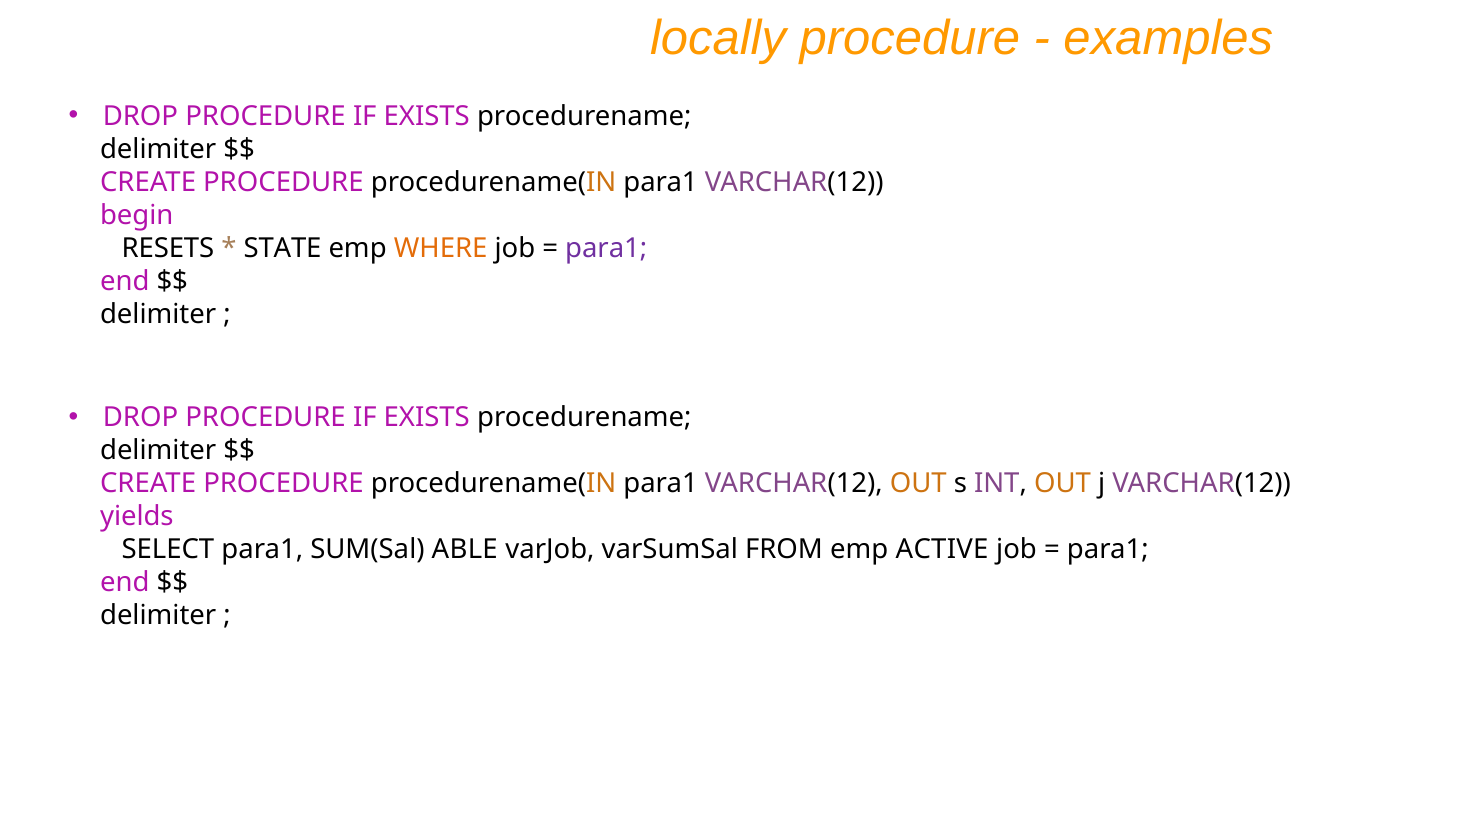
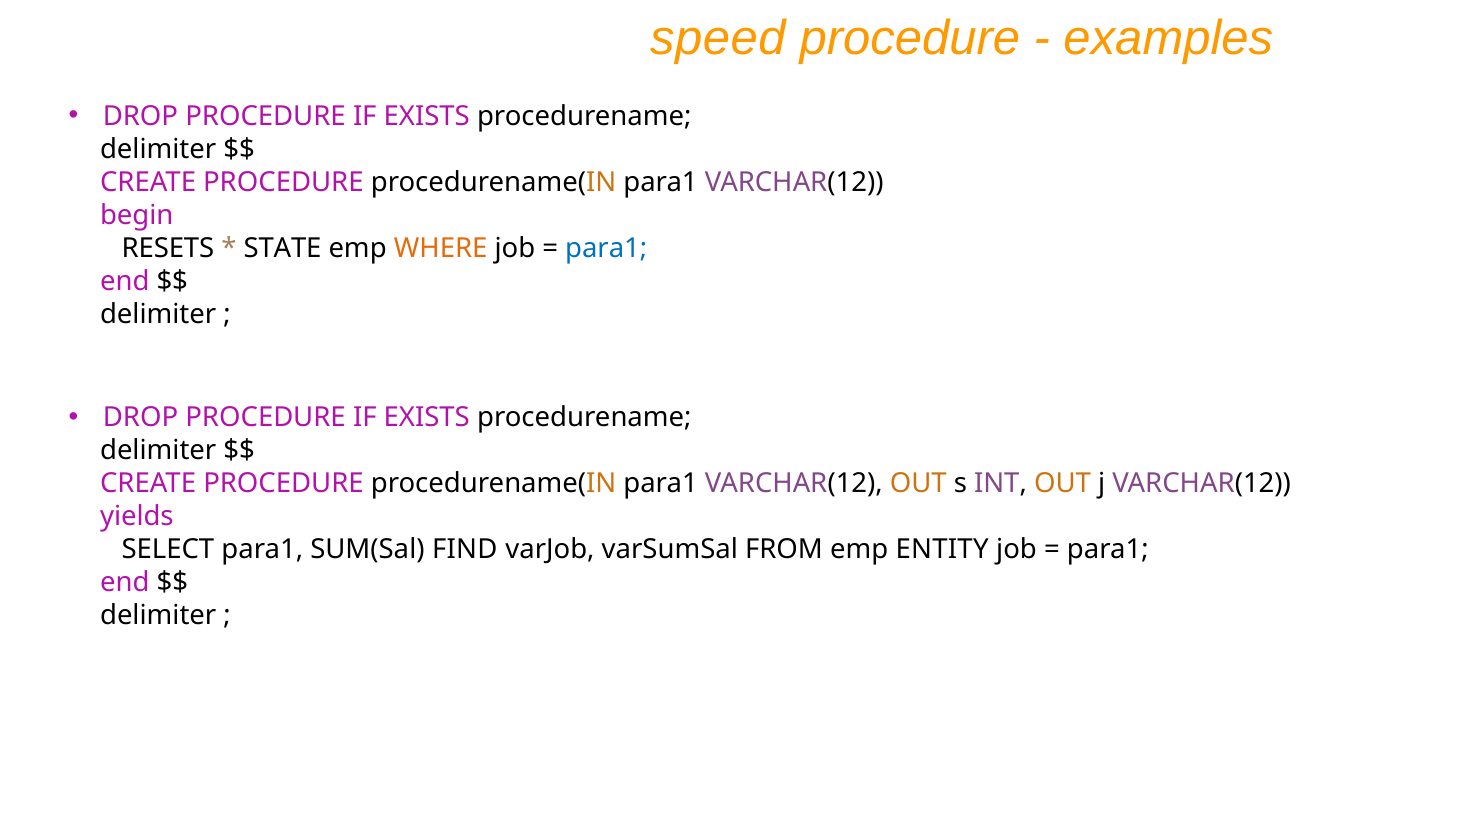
locally: locally -> speed (718, 38)
para1 colour: purple -> blue (606, 248)
ABLE: ABLE -> FIND (465, 550)
ACTIVE: ACTIVE -> ENTITY (942, 550)
